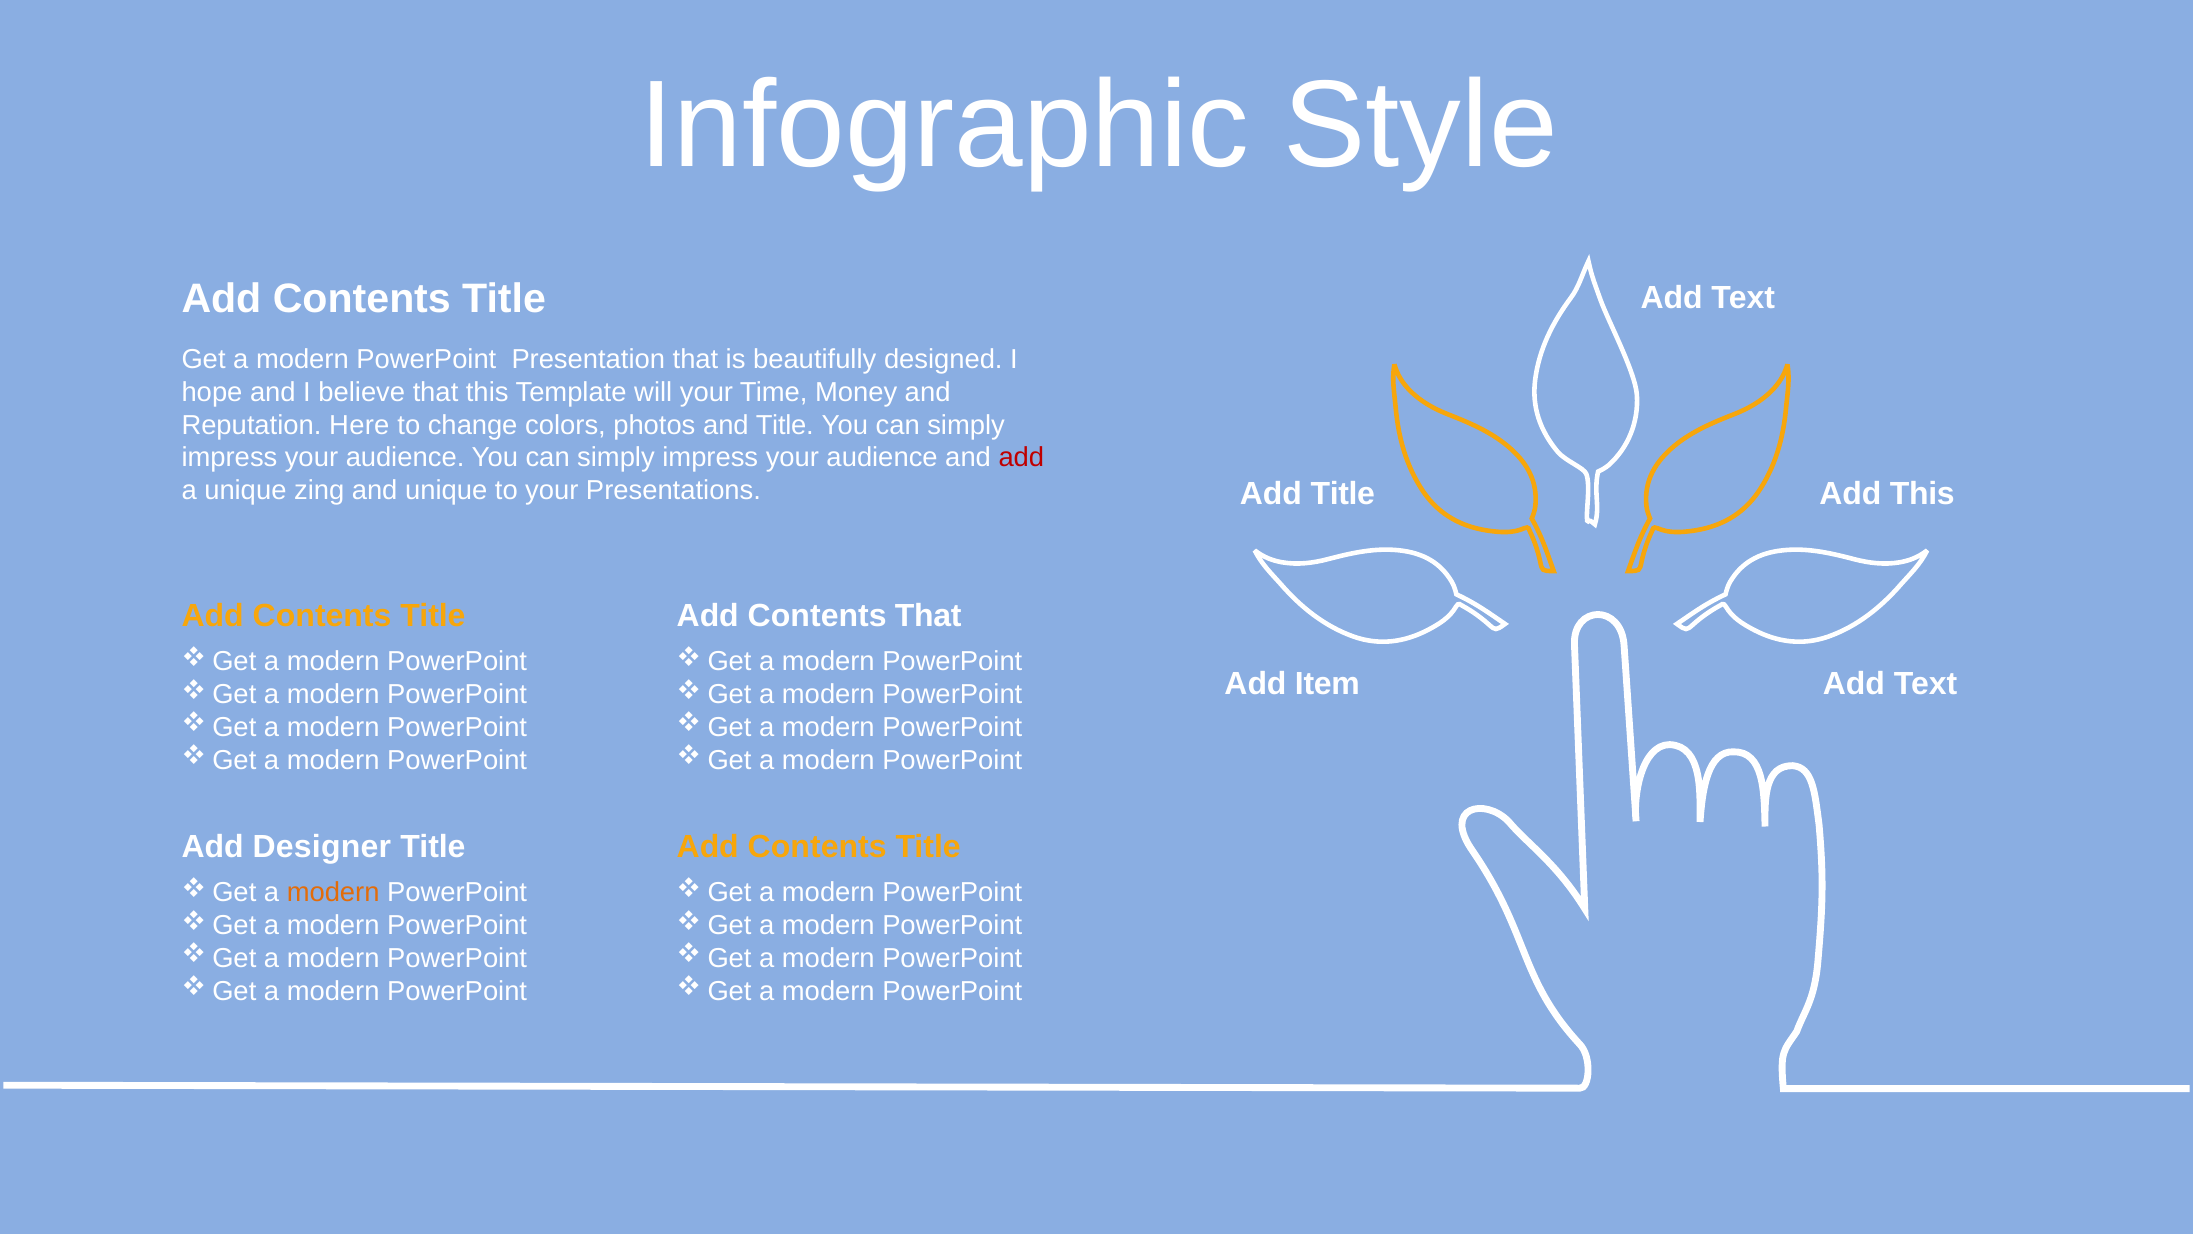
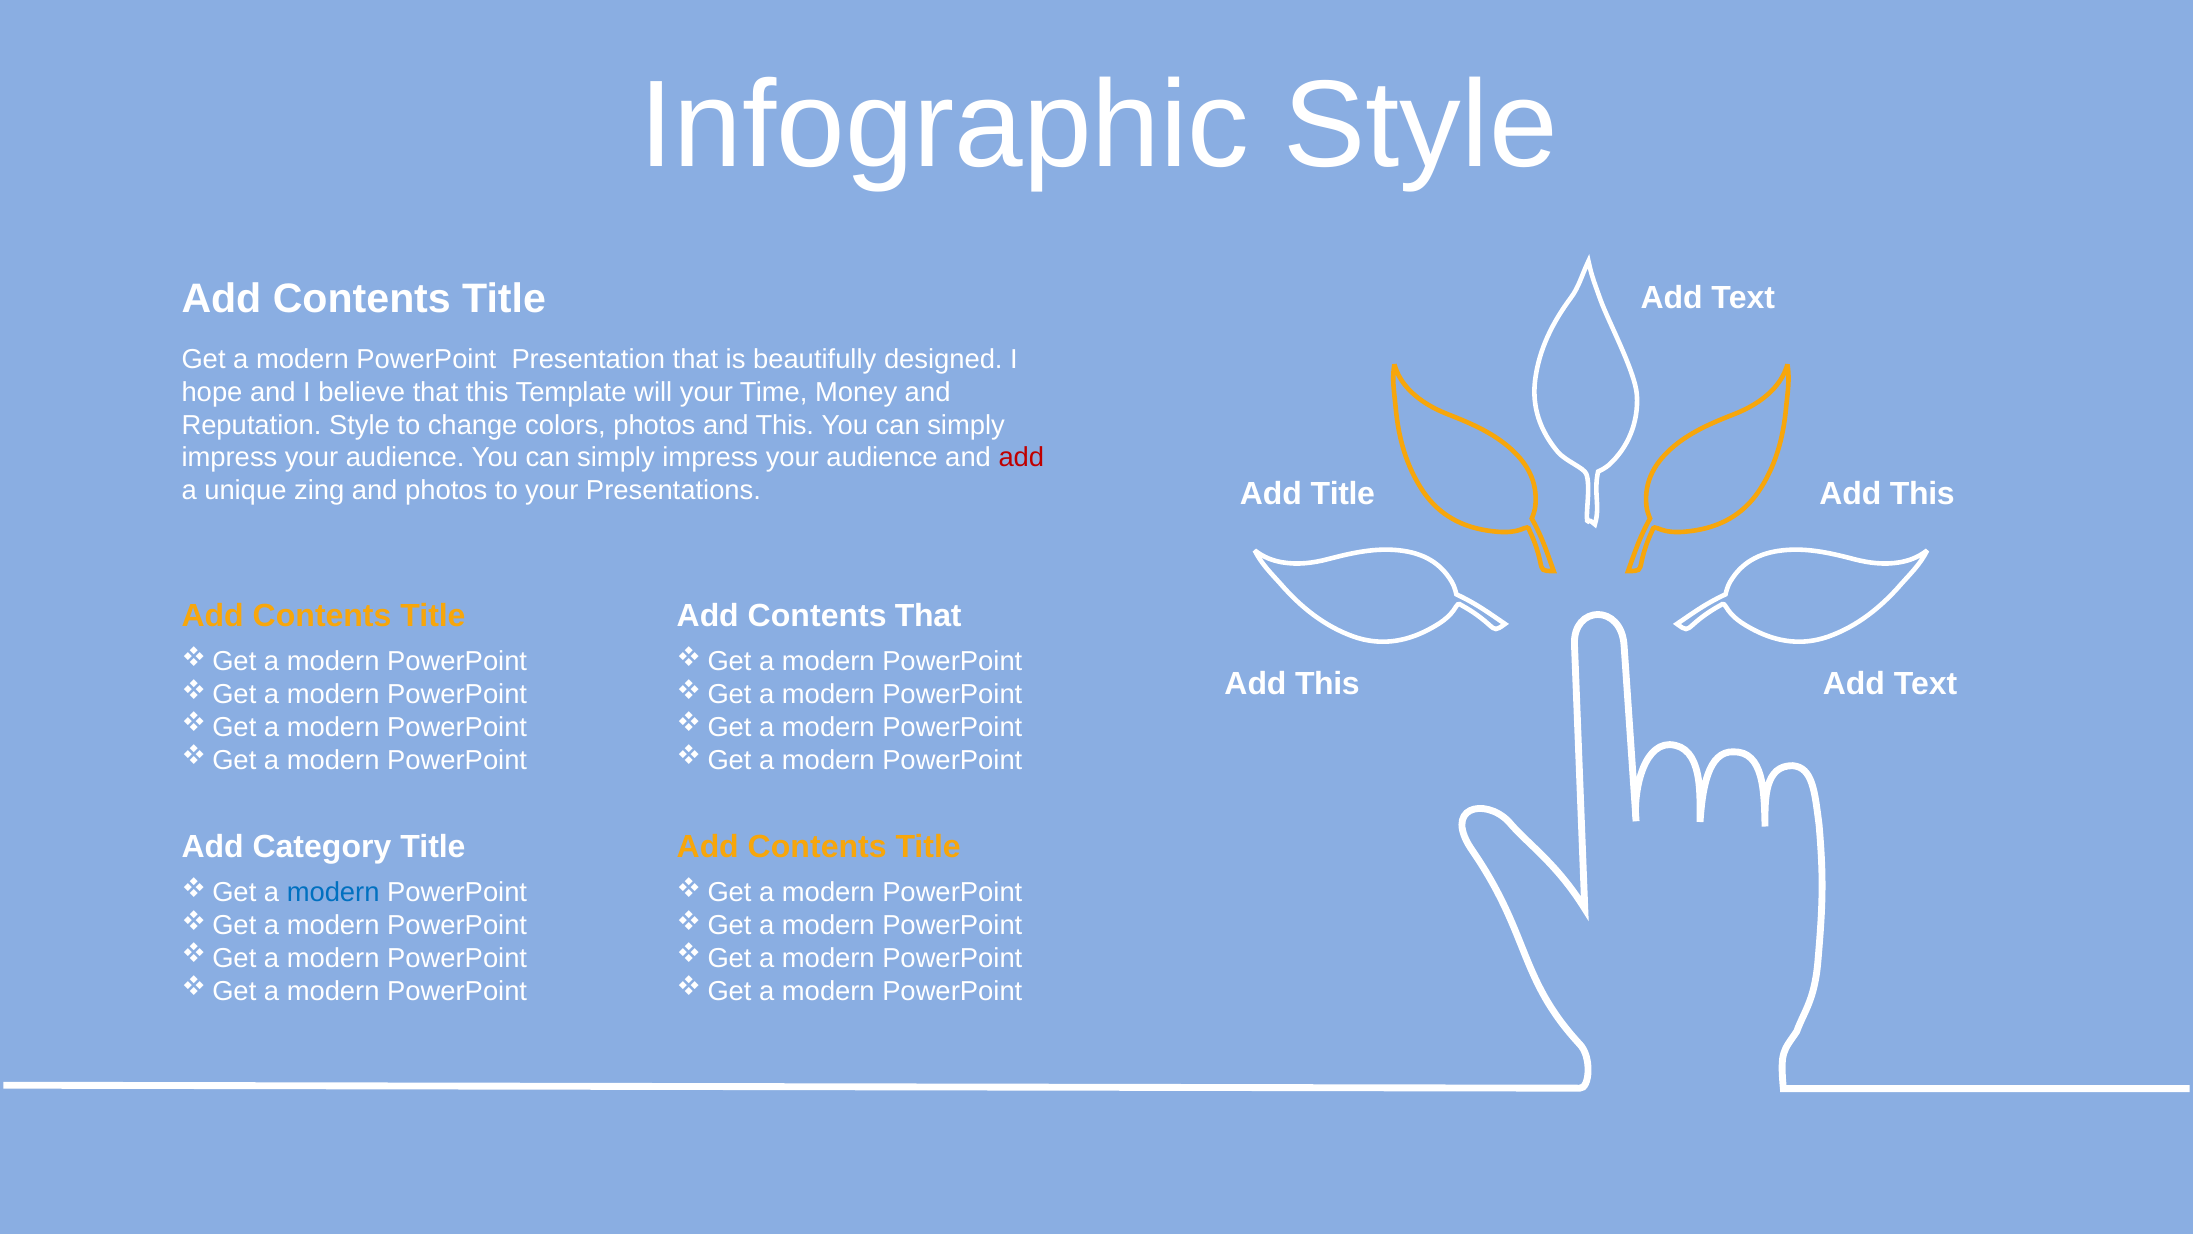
Reputation Here: Here -> Style (359, 425)
and Title: Title -> This (785, 425)
and unique: unique -> photos (446, 491)
Item: Item -> This (1327, 684)
Designer: Designer -> Category (322, 847)
modern colour: orange -> blue (333, 892)
